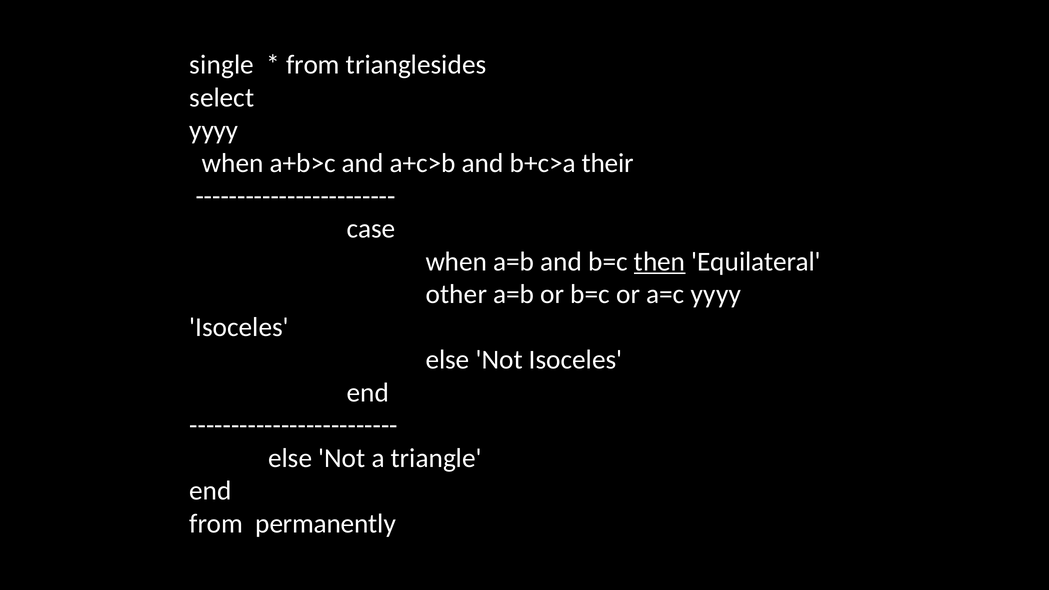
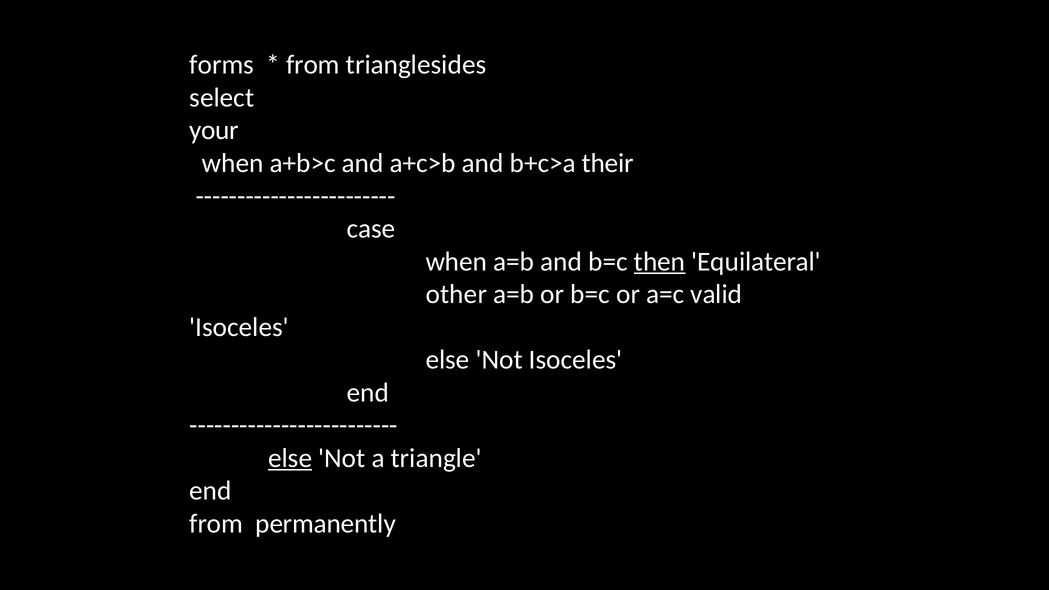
single: single -> forms (222, 65)
yyyy: yyyy -> your (214, 130)
a=c yyyy: yyyy -> valid (716, 294)
else underline: none -> present (290, 458)
